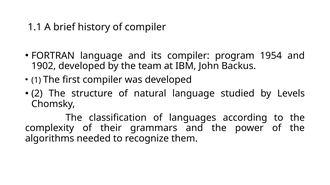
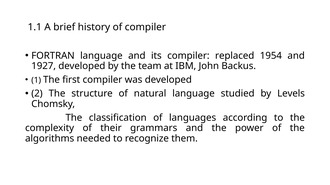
program: program -> replaced (235, 56)
1902: 1902 -> 1927 (44, 66)
